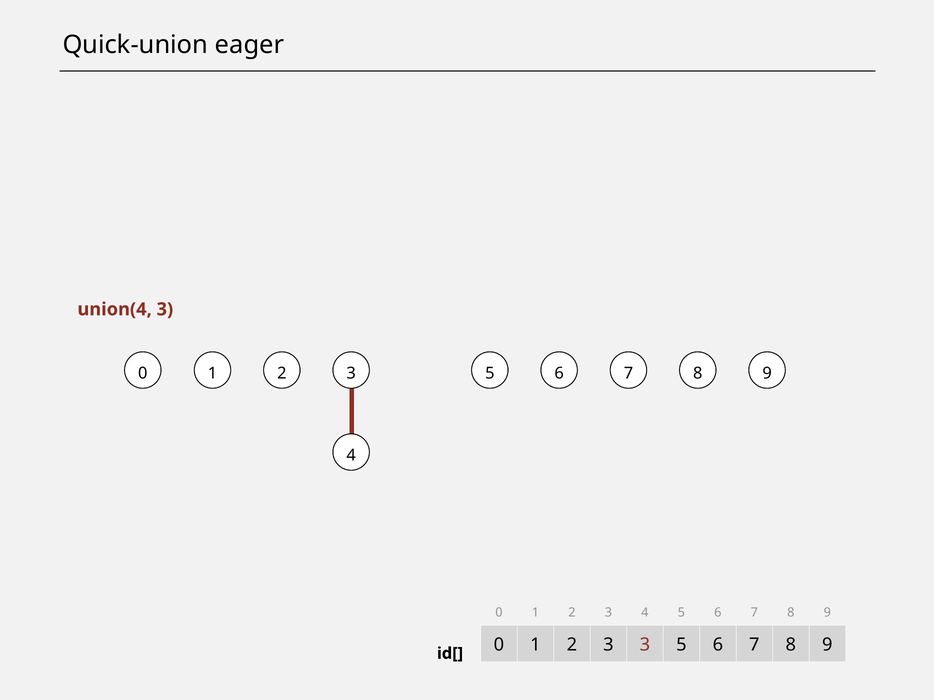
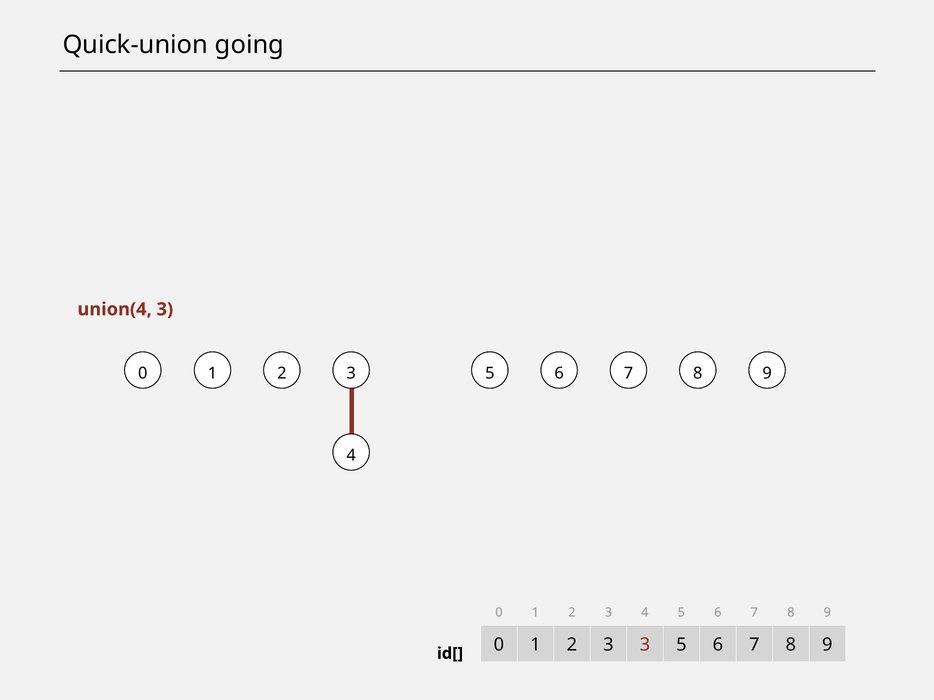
eager: eager -> going (249, 45)
